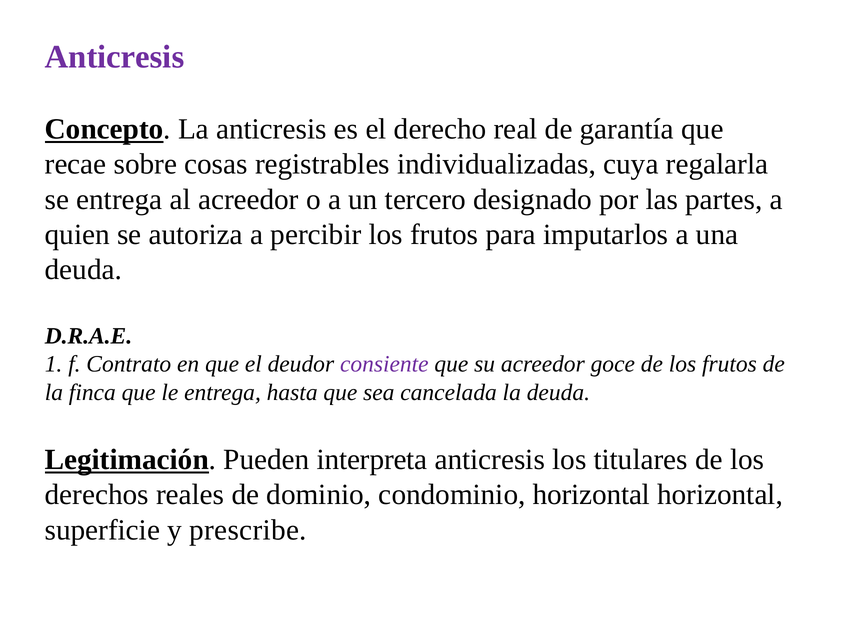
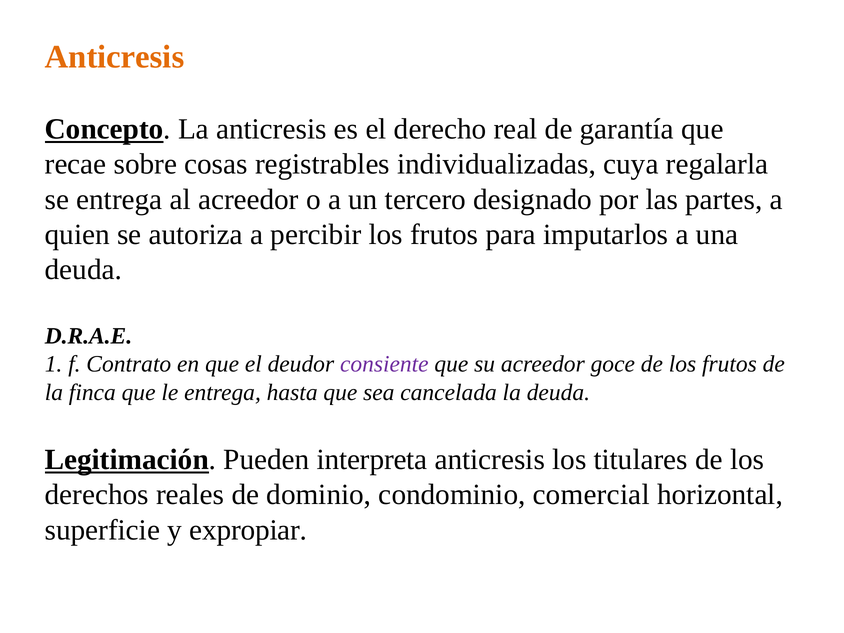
Anticresis colour: purple -> orange (115, 57)
condominio horizontal: horizontal -> comercial (591, 495)
prescribe: prescribe -> expropiar (248, 530)
